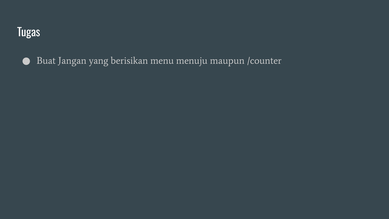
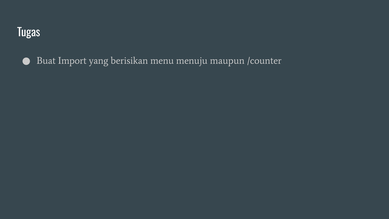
Jangan: Jangan -> Import (72, 61)
